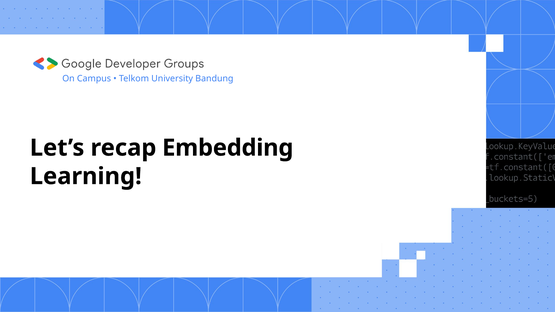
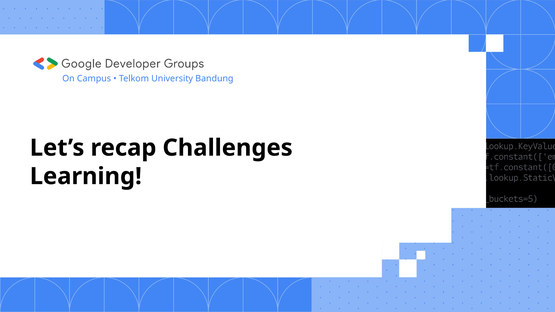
Embedding: Embedding -> Challenges (228, 148)
